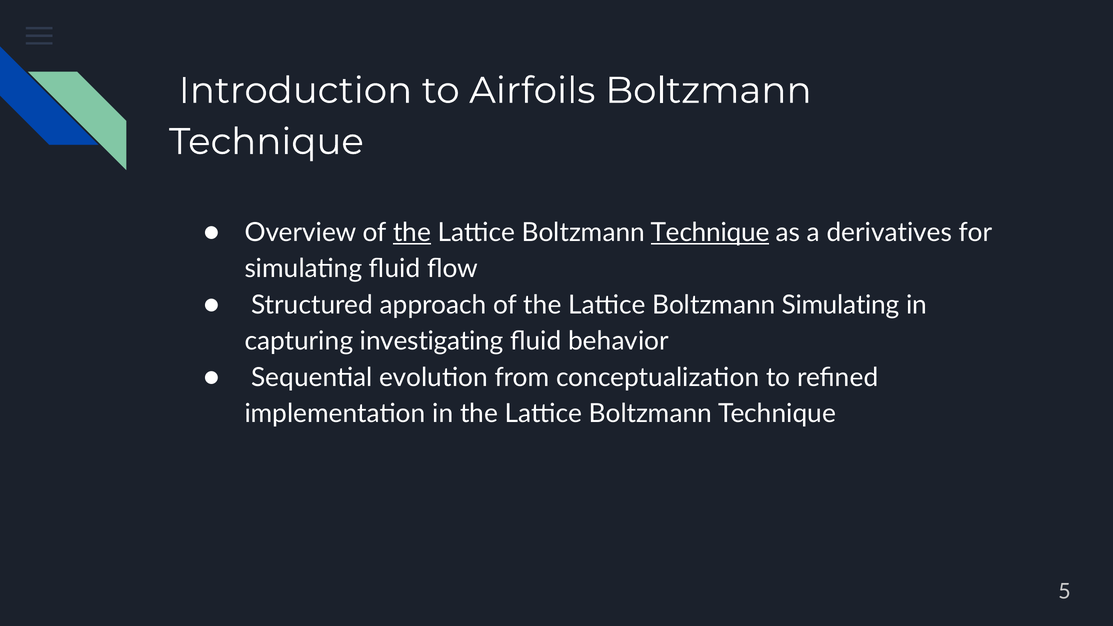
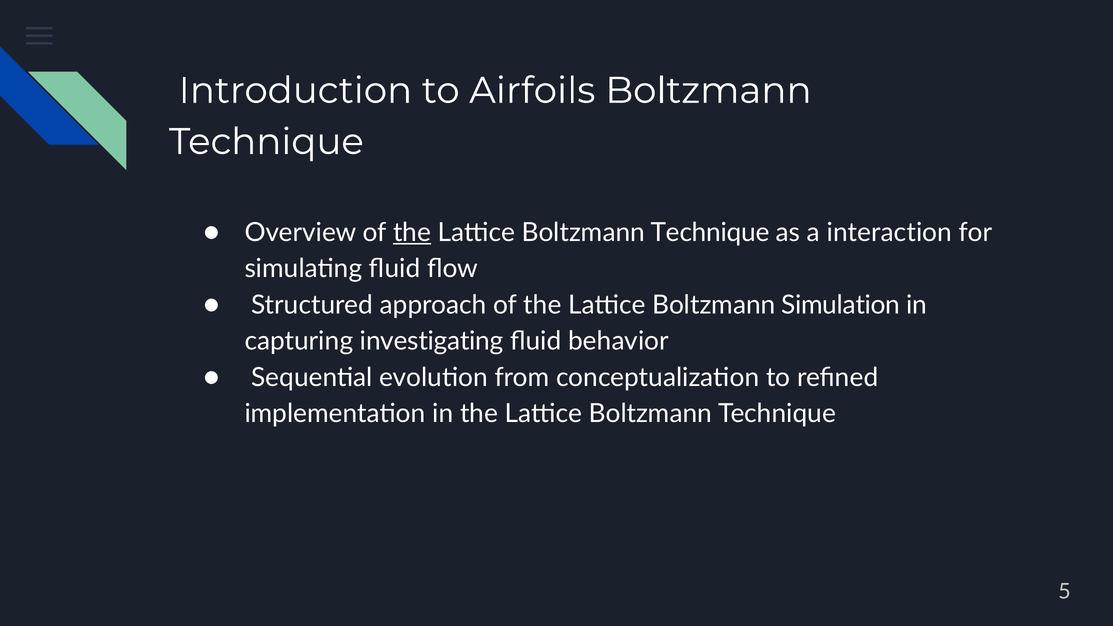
Technique underline: present -> none (710, 233)
derivatives: derivatives -> interaction (889, 233)
Boltzmann Simulating: Simulating -> Simulation (841, 305)
